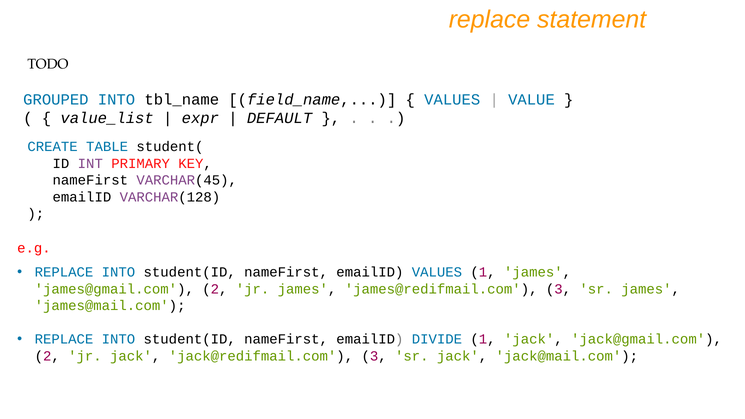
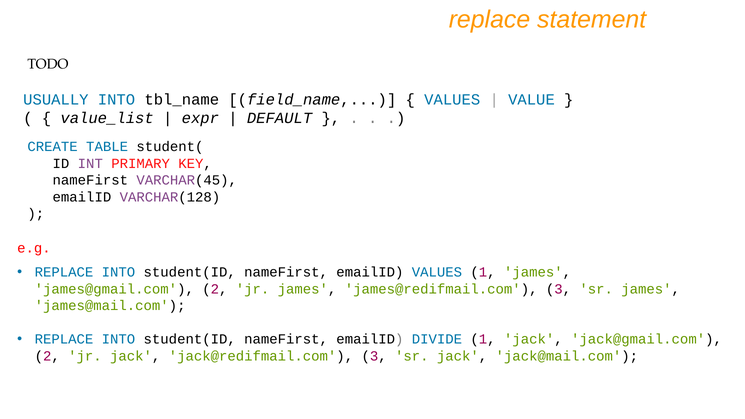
GROUPED: GROUPED -> USUALLY (56, 99)
